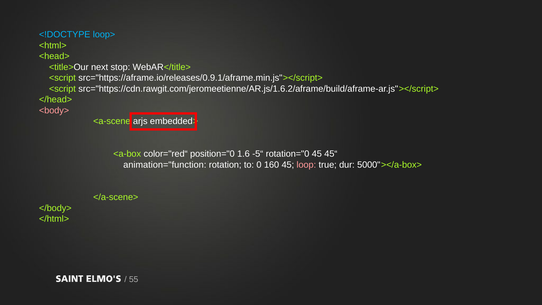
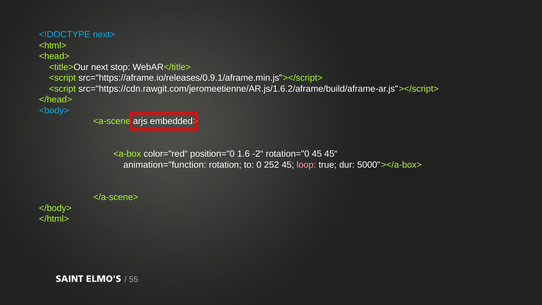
loop>: loop> -> next> (104, 35)
<body> colour: pink -> light blue (54, 110)
-5“: -5“ -> -2“ (258, 154)
160: 160 -> 252 (272, 165)
